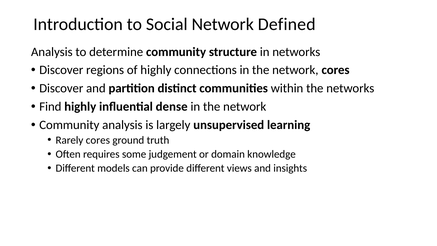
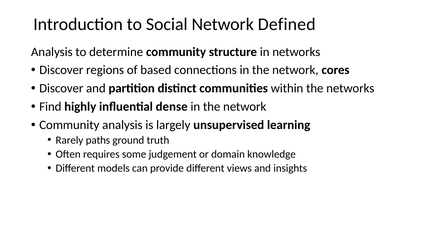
of highly: highly -> based (156, 70)
Rarely cores: cores -> paths (98, 140)
